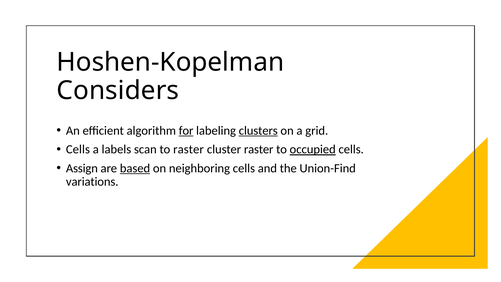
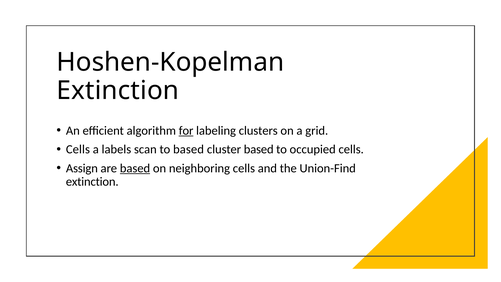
Considers: Considers -> Extinction (118, 90)
clusters underline: present -> none (258, 131)
to raster: raster -> based (189, 149)
cluster raster: raster -> based (259, 149)
occupied underline: present -> none (313, 149)
variations: variations -> extinction (92, 182)
